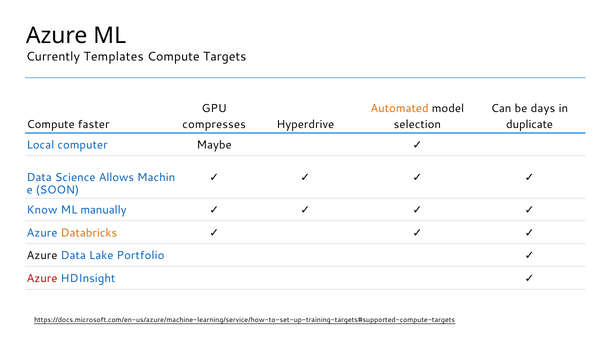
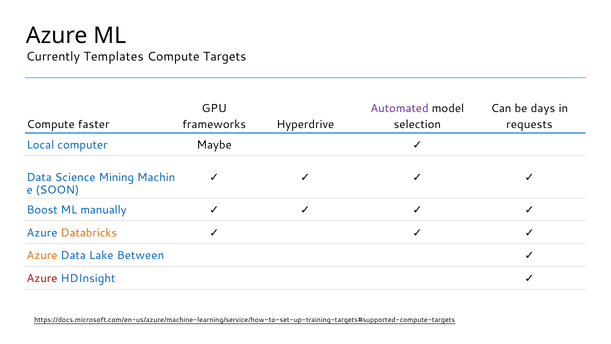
Automated colour: orange -> purple (400, 108)
compresses: compresses -> frameworks (214, 124)
duplicate: duplicate -> requests (529, 124)
Allows: Allows -> Mining (116, 177)
Know: Know -> Boost (42, 210)
Azure colour: black -> orange (42, 255)
Portfolio: Portfolio -> Between (140, 255)
